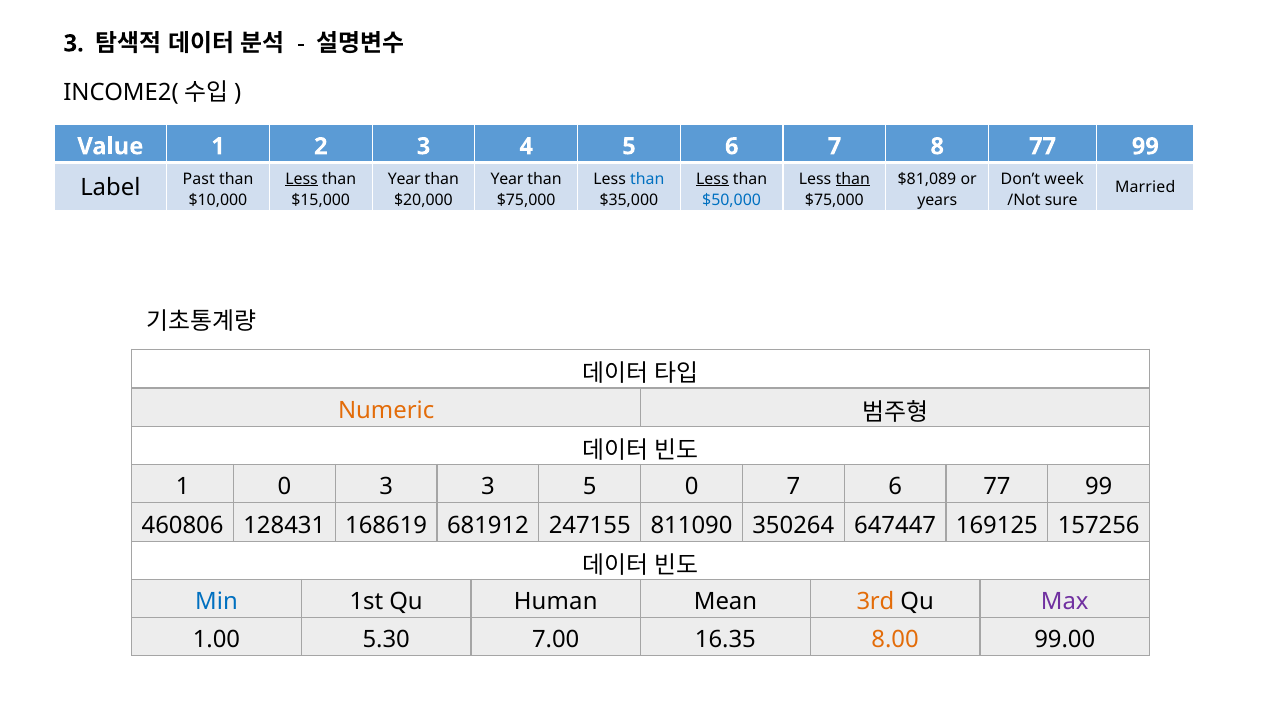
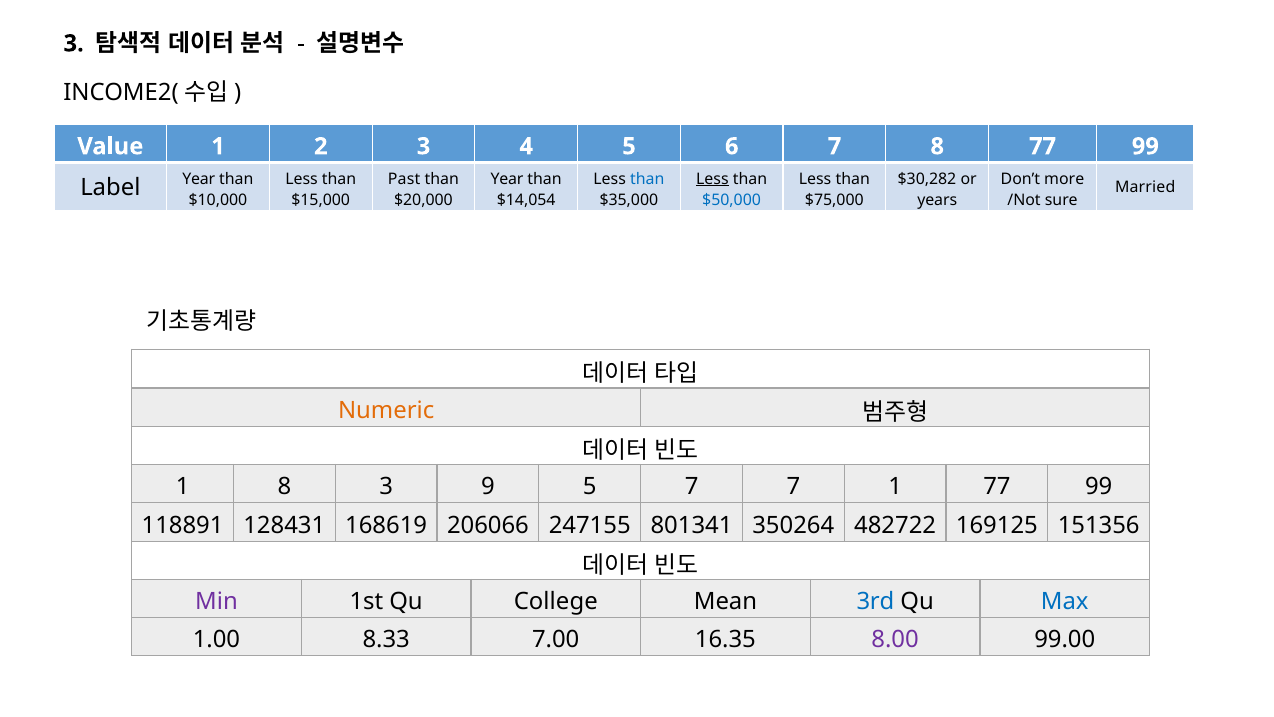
Less underline: present -> none (301, 179)
Year: Year -> Past (404, 179)
than underline: present -> none (853, 179)
$81,089: $81,089 -> $30,282 (927, 179)
week: week -> more (1064, 179)
Label Past: Past -> Year (199, 179)
$75,000: $75,000 -> $14,054 (526, 201)
1 0: 0 -> 8 (284, 487)
3 3: 3 -> 9 (488, 487)
5 0: 0 -> 7 (692, 487)
7 6: 6 -> 1 (895, 487)
460806: 460806 -> 118891 (183, 525)
681912: 681912 -> 206066 (488, 525)
811090: 811090 -> 801341 (692, 525)
647447: 647447 -> 482722 (895, 525)
157256: 157256 -> 151356 (1099, 525)
Min colour: blue -> purple (216, 601)
Human: Human -> College (556, 601)
3rd colour: orange -> blue (875, 601)
Max colour: purple -> blue (1065, 601)
5.30: 5.30 -> 8.33 (386, 640)
8.00 colour: orange -> purple (895, 640)
